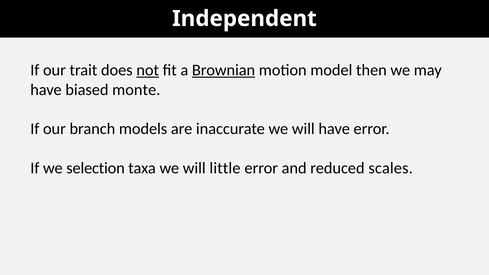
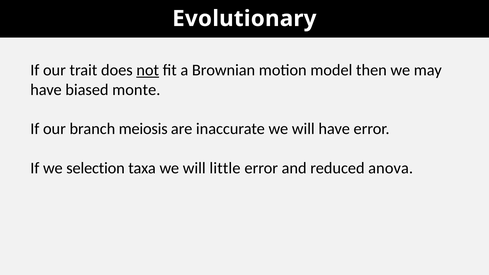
Independent: Independent -> Evolutionary (244, 19)
Brownian underline: present -> none (224, 70)
models: models -> meiosis (143, 129)
scales: scales -> anova (391, 168)
